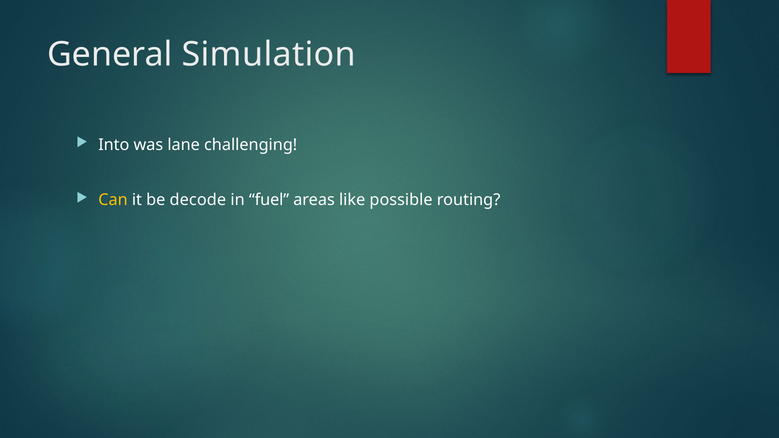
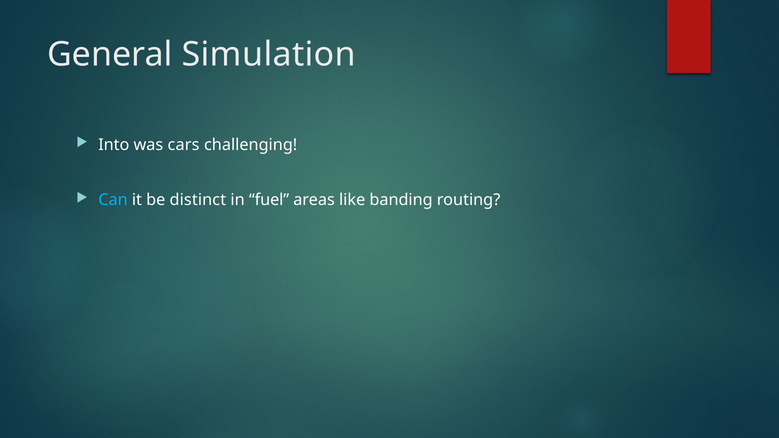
lane: lane -> cars (184, 145)
Can colour: yellow -> light blue (113, 200)
decode: decode -> distinct (198, 200)
possible: possible -> banding (401, 200)
